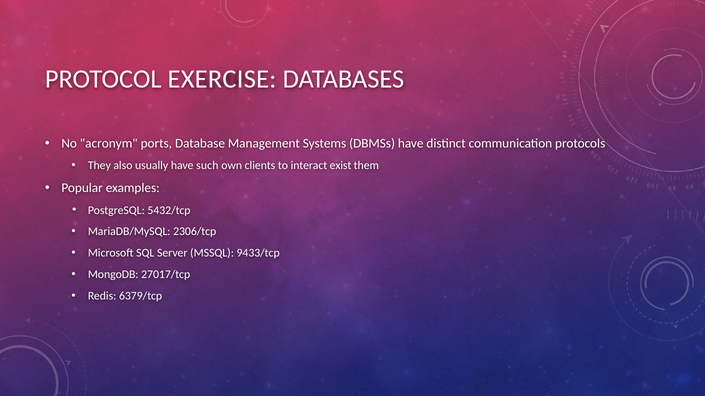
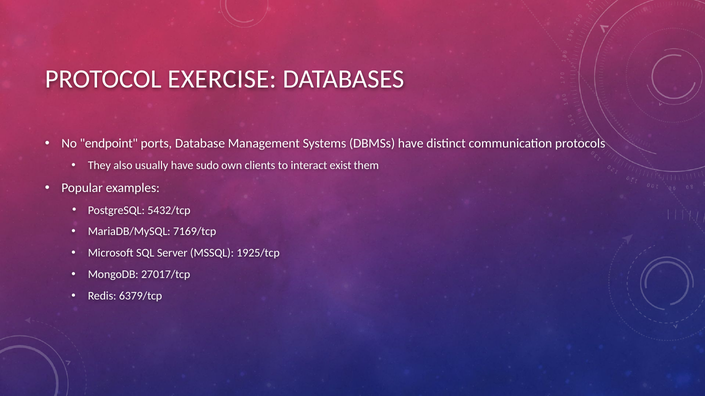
acronym: acronym -> endpoint (109, 144)
such: such -> sudo (207, 166)
2306/tcp: 2306/tcp -> 7169/tcp (195, 232)
9433/tcp: 9433/tcp -> 1925/tcp (258, 253)
